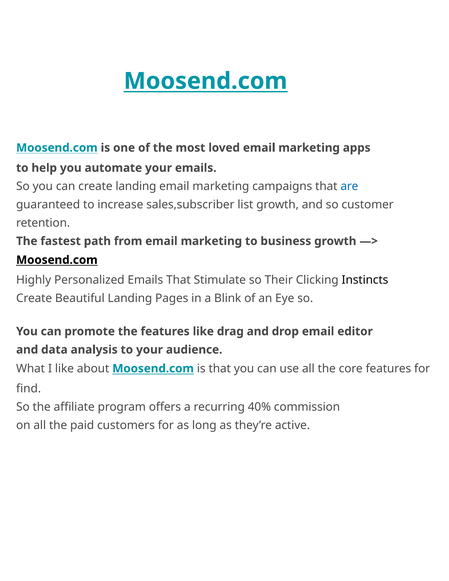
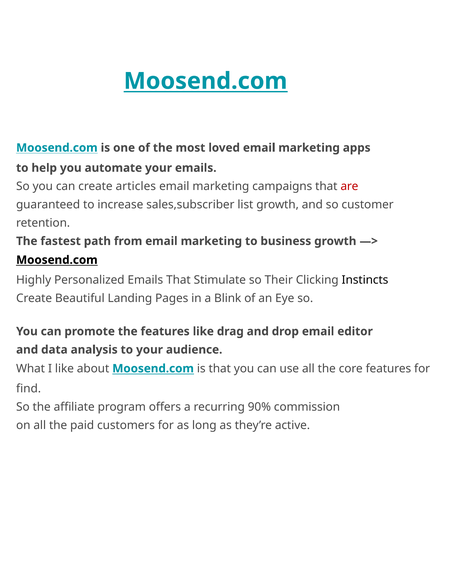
create landing: landing -> articles (136, 186)
are colour: blue -> red (349, 186)
40%: 40% -> 90% (259, 407)
